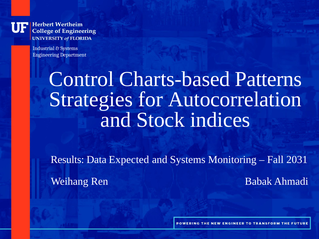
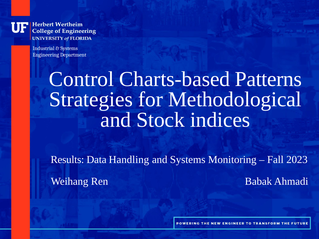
Autocorrelation: Autocorrelation -> Methodological (235, 100)
Expected: Expected -> Handling (129, 160)
2031: 2031 -> 2023 (297, 160)
